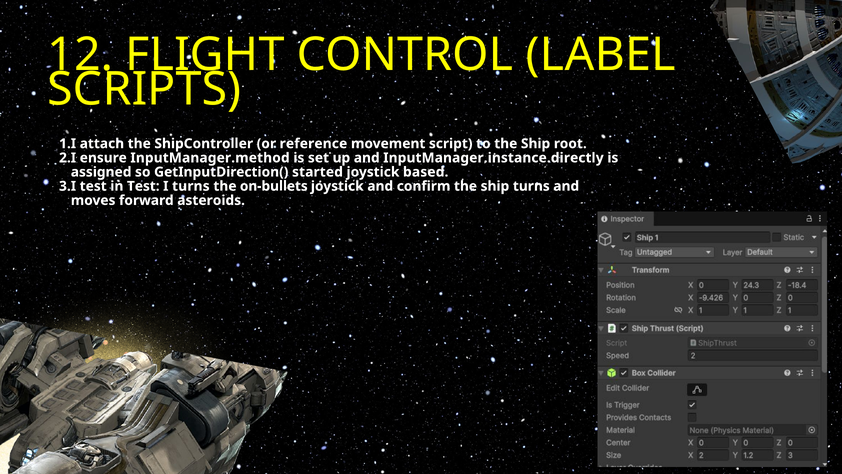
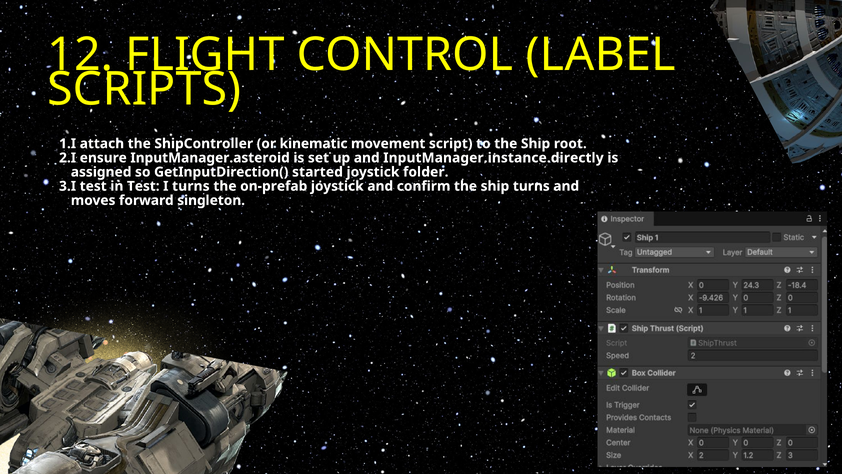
reference: reference -> kinematic (314, 144)
InputManager.method: InputManager.method -> InputManager.asteroid (210, 158)
based: based -> folder (426, 172)
on-bullets: on-bullets -> on-prefab (274, 186)
asteroids: asteroids -> singleton (211, 200)
